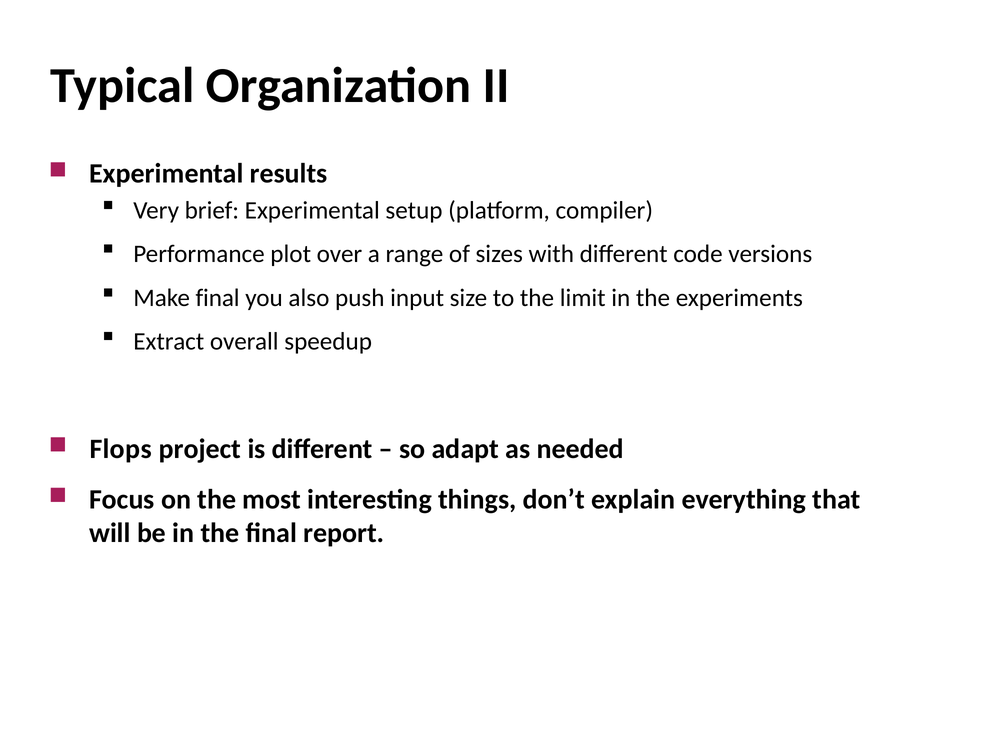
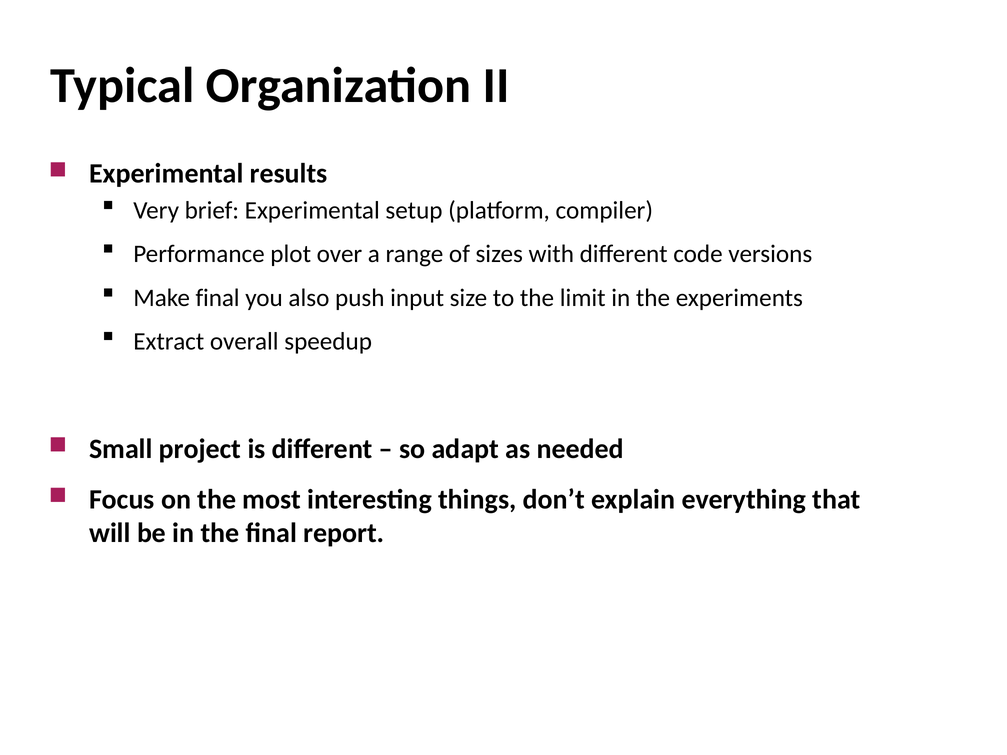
Flops: Flops -> Small (121, 449)
